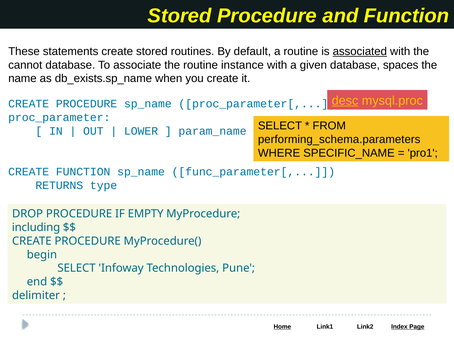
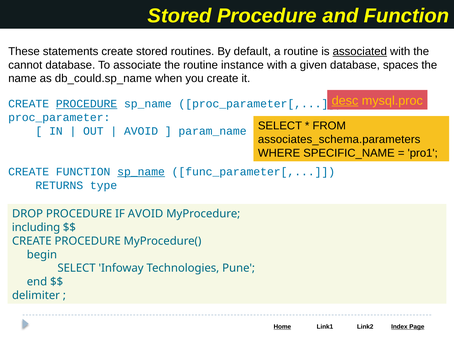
db_exists.sp_name: db_exists.sp_name -> db_could.sp_name (103, 79)
PROCEDURE underline: none -> present (87, 104)
LOWER: LOWER -> AVOID (141, 131)
performing_schema.parameters: performing_schema.parameters -> associates_schema.parameters (339, 140)
sp_name underline: none -> present (141, 172)
IF EMPTY: EMPTY -> AVOID (146, 214)
